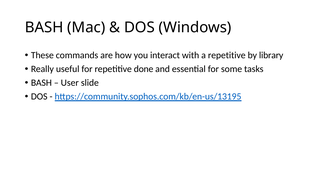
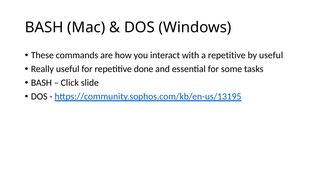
by library: library -> useful (271, 55)
User: User -> Click (70, 82)
